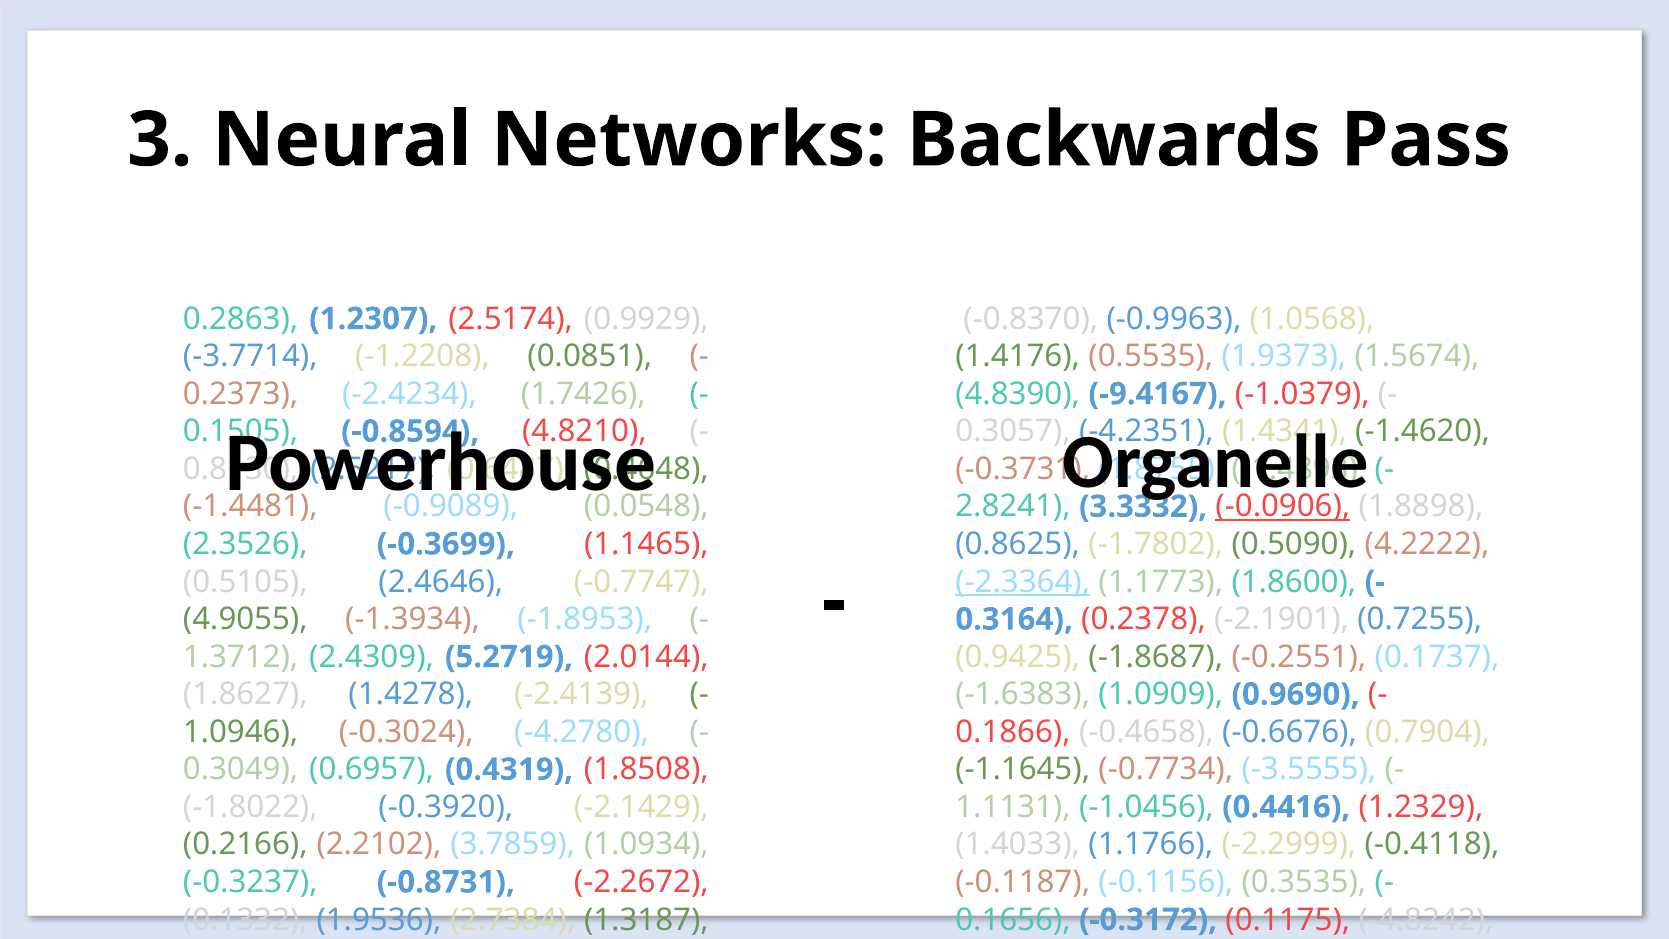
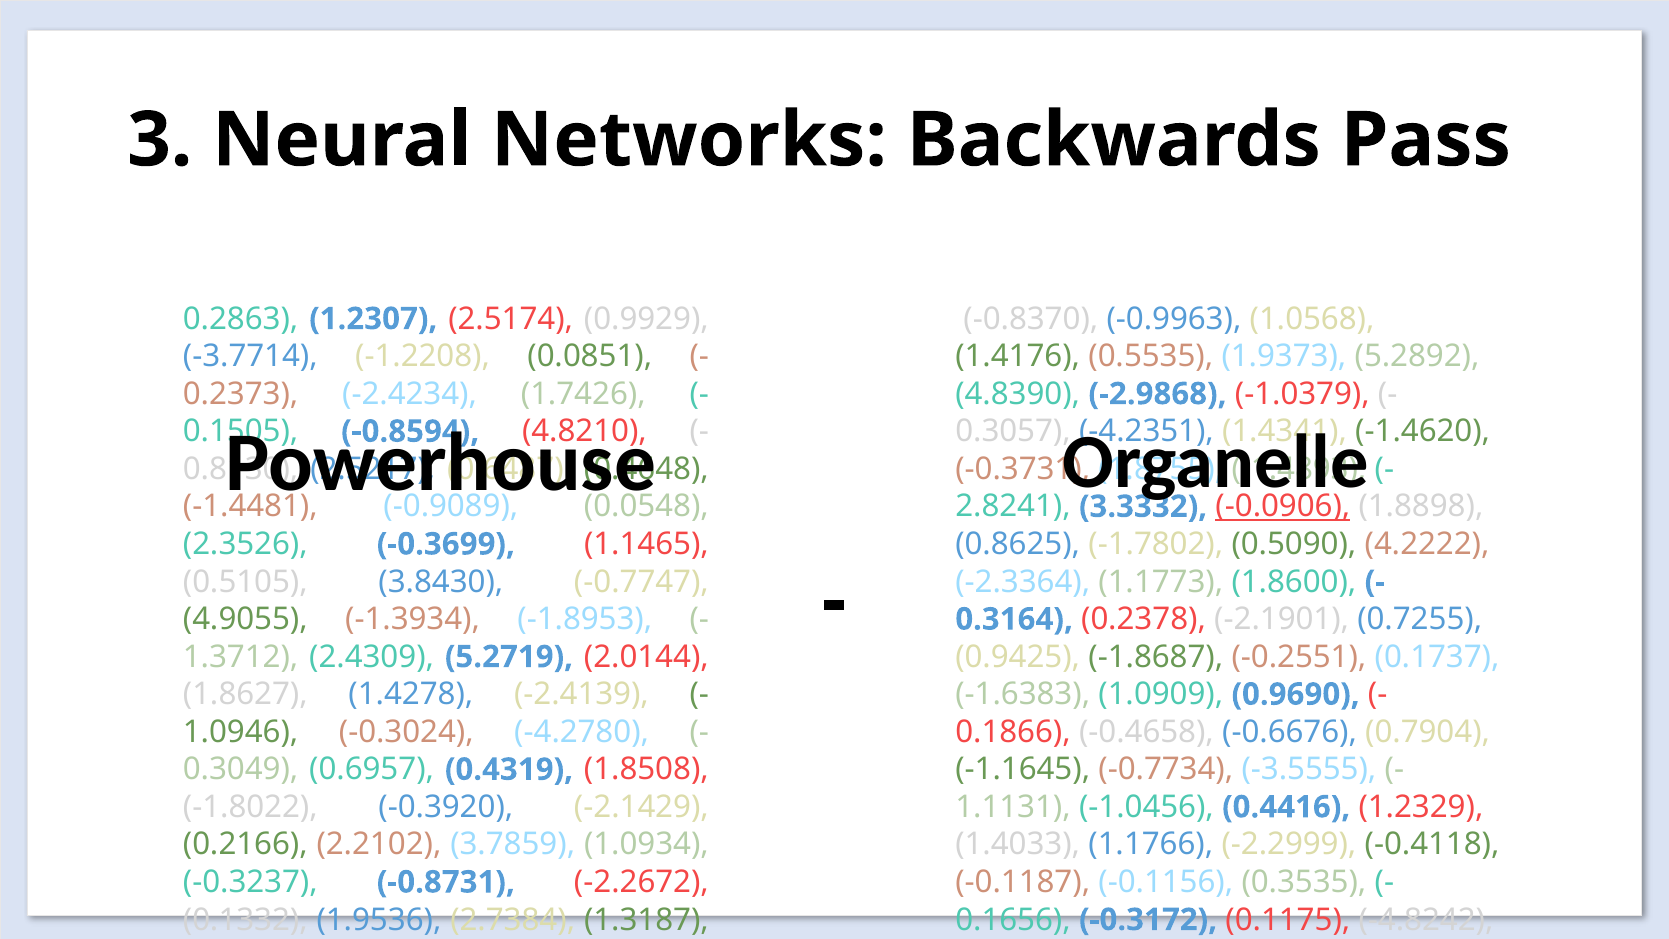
1.5674: 1.5674 -> 5.2892 (1417, 356)
-9.4167: -9.4167 -> -2.9868 (1157, 394)
2.4646: 2.4646 -> 3.8430 (441, 582)
-2.3364 underline: present -> none (1023, 582)
